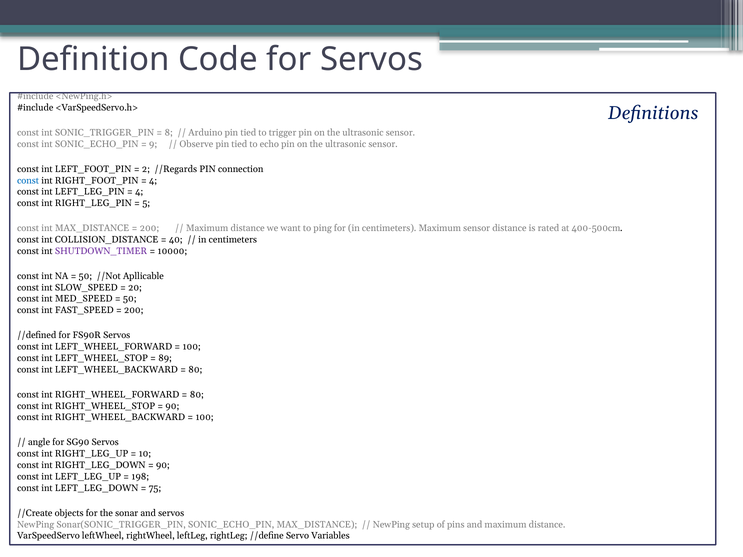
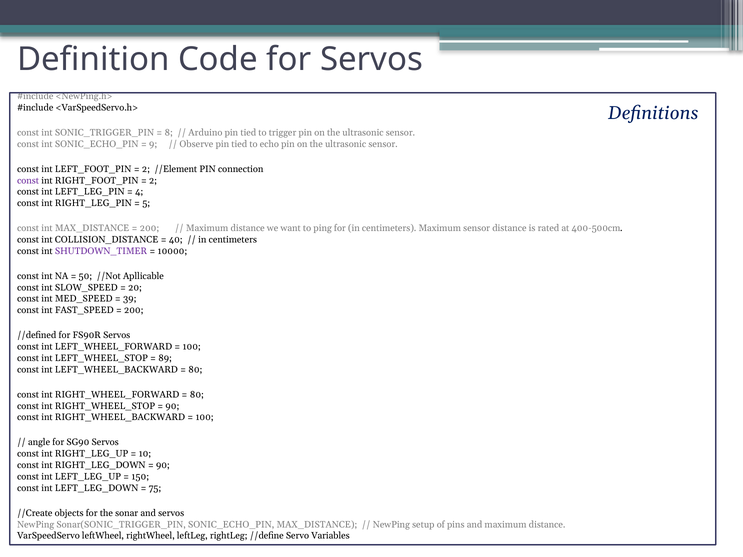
//Regards: //Regards -> //Element (176, 169)
const colour: blue -> purple (28, 181)
4: 4 -> 2 (153, 181)
50: 50 -> 39 (130, 299)
198: 198 -> 150 (140, 477)
